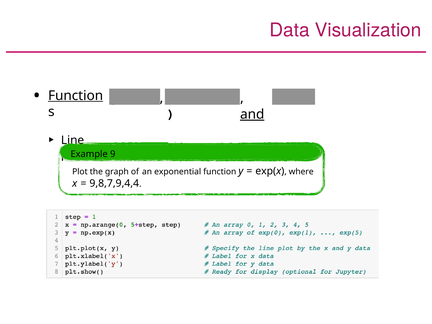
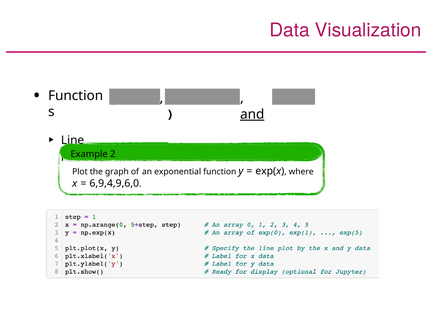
Function underline: present -> none (76, 96)
9: 9 -> 2 (113, 154)
9,8,7,9,4,4: 9,8,7,9,4,4 -> 6,9,4,9,6,0 (114, 183)
